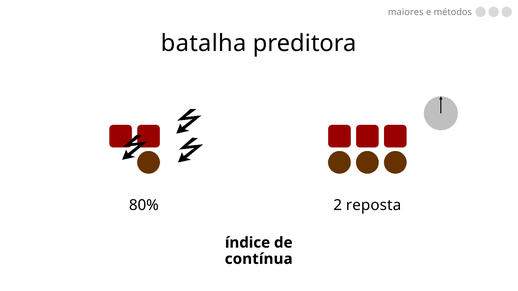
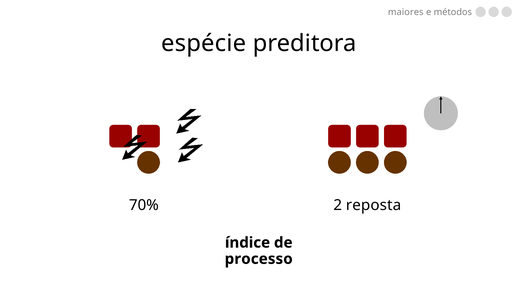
batalha: batalha -> espécie (204, 44)
80%: 80% -> 70% (144, 205)
contínua: contínua -> processo (259, 259)
